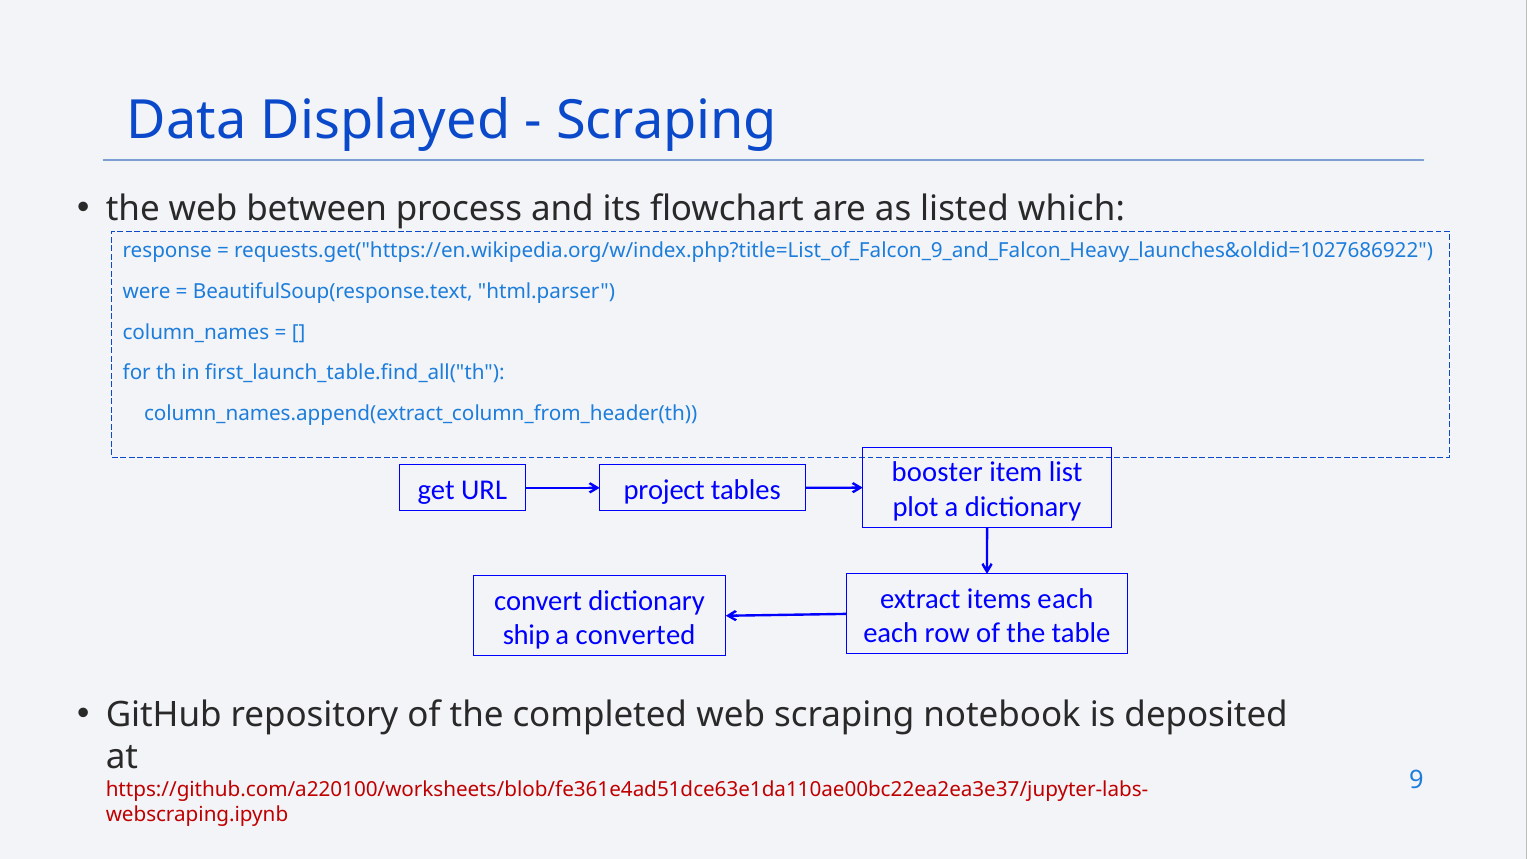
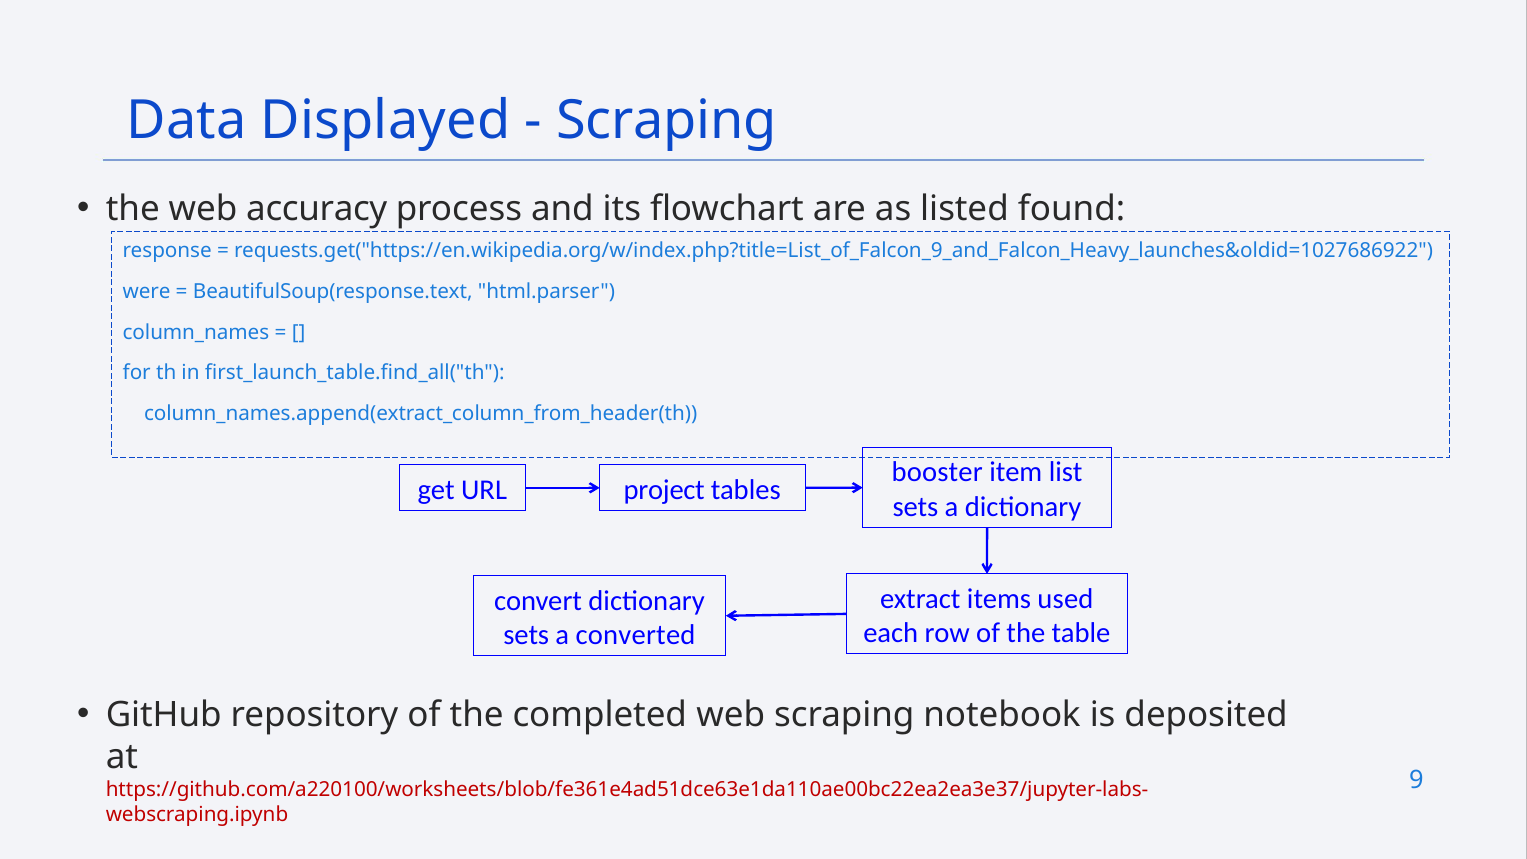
between: between -> accuracy (317, 209)
which: which -> found (1072, 209)
plot: plot -> sets (915, 507)
items each: each -> used (1065, 599)
ship: ship -> sets (526, 635)
